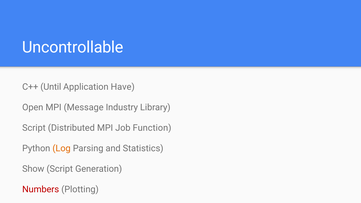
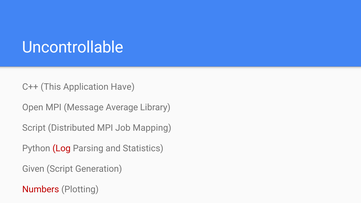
Until: Until -> This (51, 87)
Industry: Industry -> Average (122, 108)
Function: Function -> Mapping (152, 128)
Log colour: orange -> red (62, 148)
Show: Show -> Given (33, 169)
